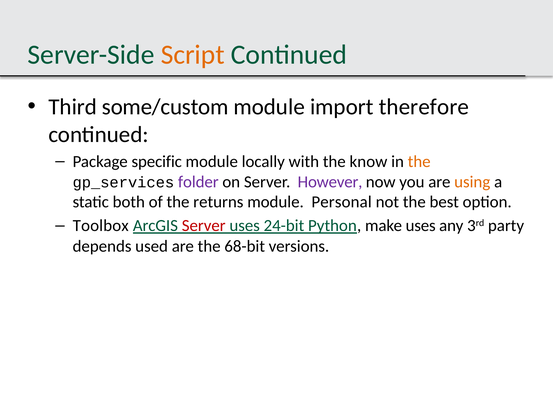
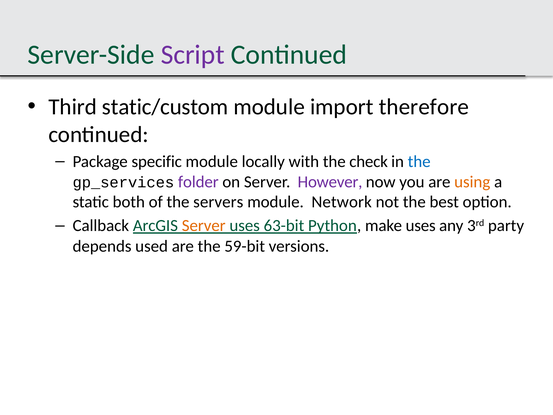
Script colour: orange -> purple (193, 55)
some/custom: some/custom -> static/custom (165, 107)
know: know -> check (369, 161)
the colour: orange -> blue (419, 161)
returns: returns -> servers (218, 202)
Personal: Personal -> Network (342, 202)
Toolbox: Toolbox -> Callback (101, 226)
Server colour: red -> orange (204, 226)
24-bit: 24-bit -> 63-bit (284, 226)
68-bit: 68-bit -> 59-bit (245, 246)
